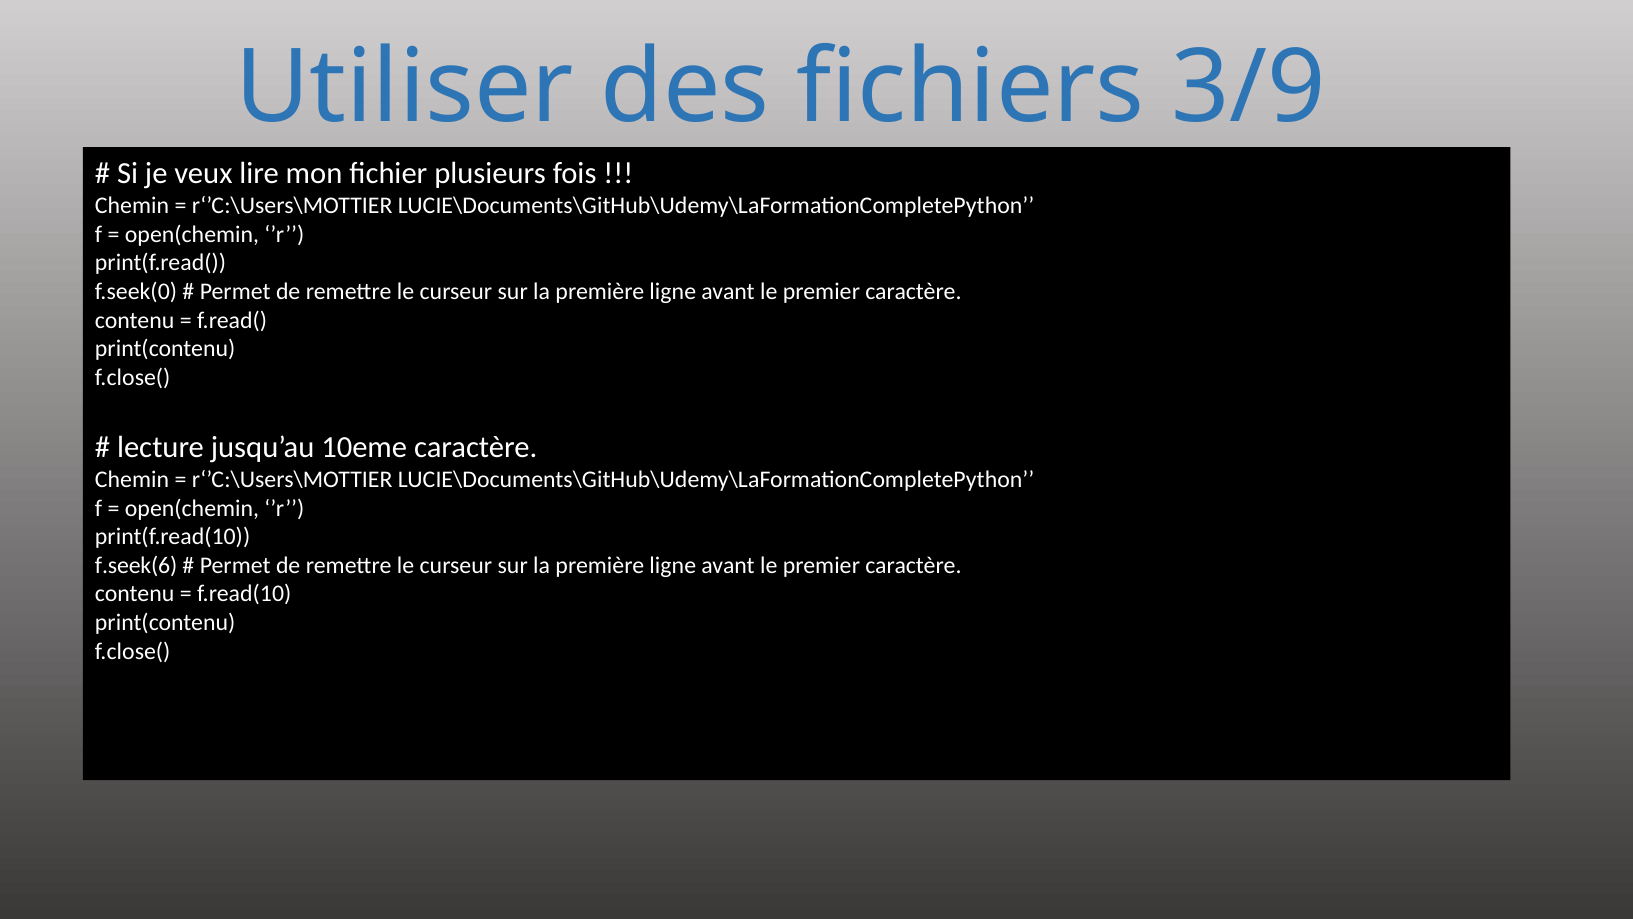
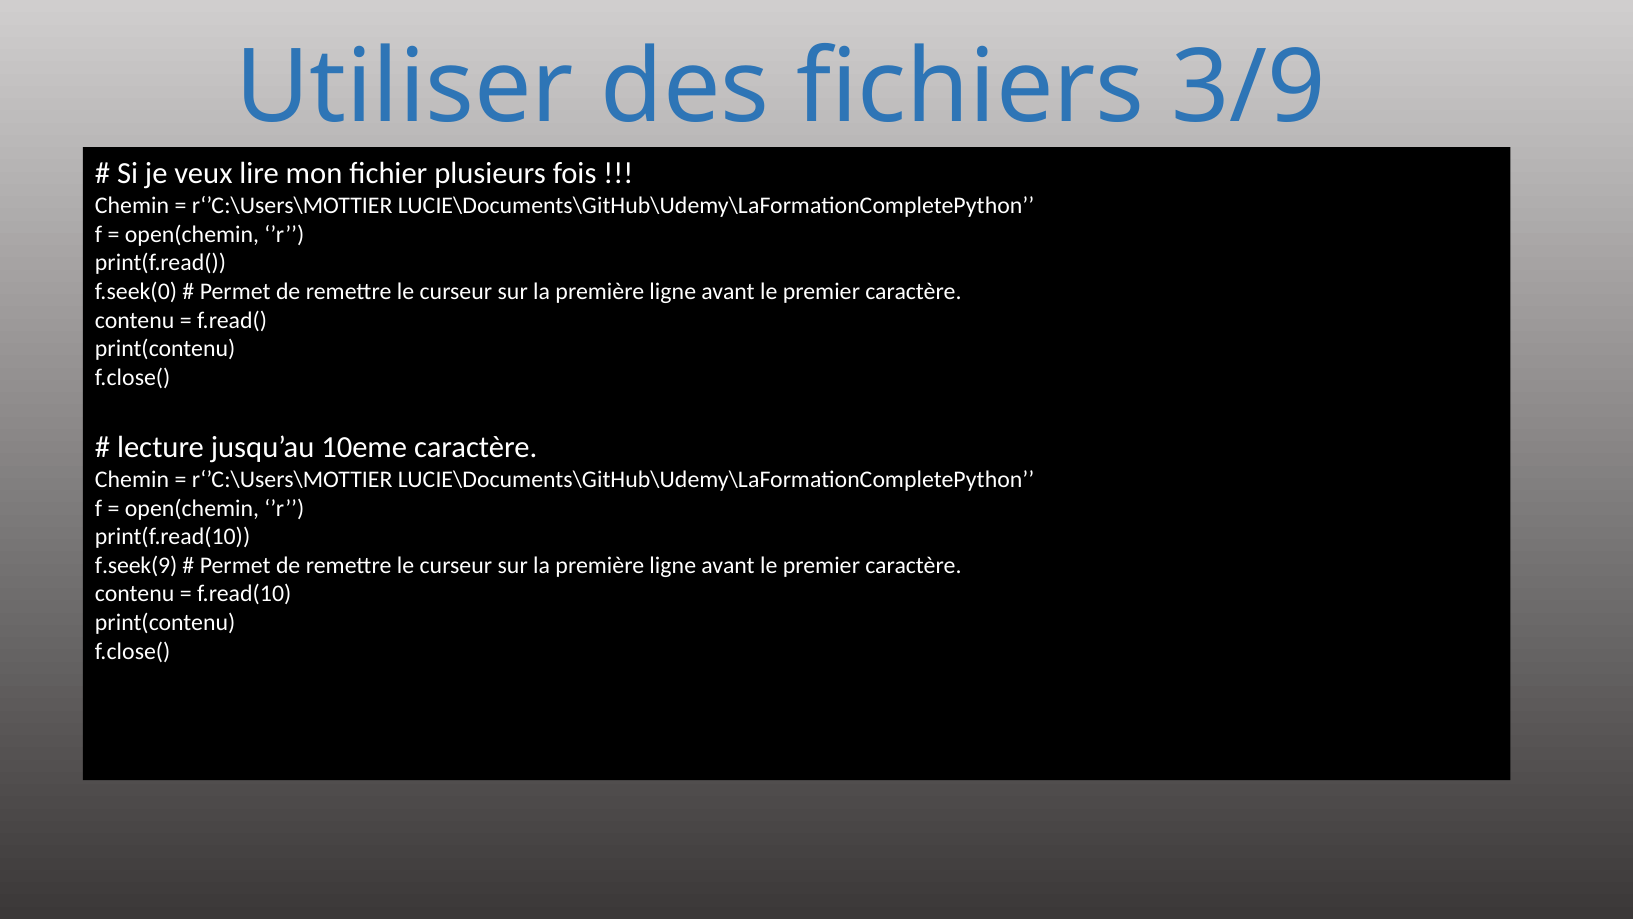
f.seek(6: f.seek(6 -> f.seek(9 (136, 565)
